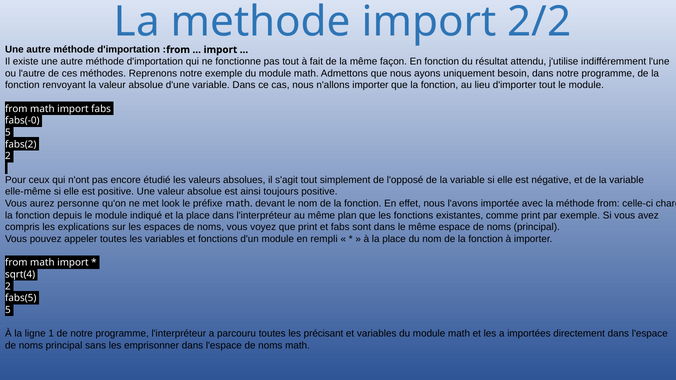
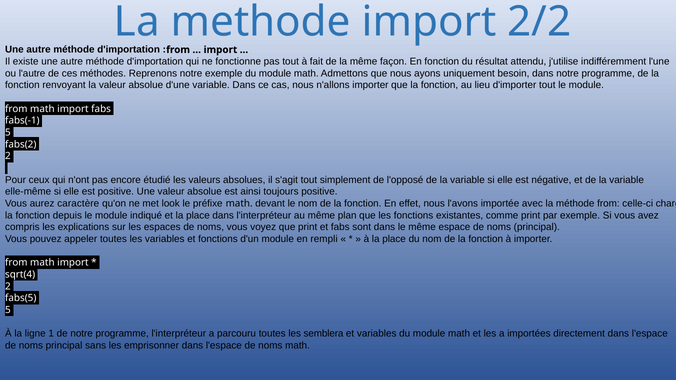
fabs(-0: fabs(-0 -> fabs(-1 (22, 121)
personne: personne -> caractère (78, 204)
précisant: précisant -> semblera (324, 334)
